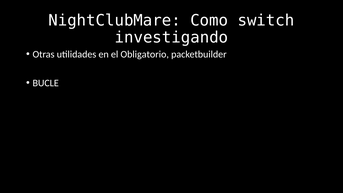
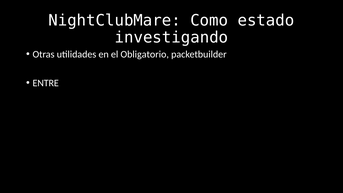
switch: switch -> estado (266, 20)
BUCLE: BUCLE -> ENTRE (46, 83)
